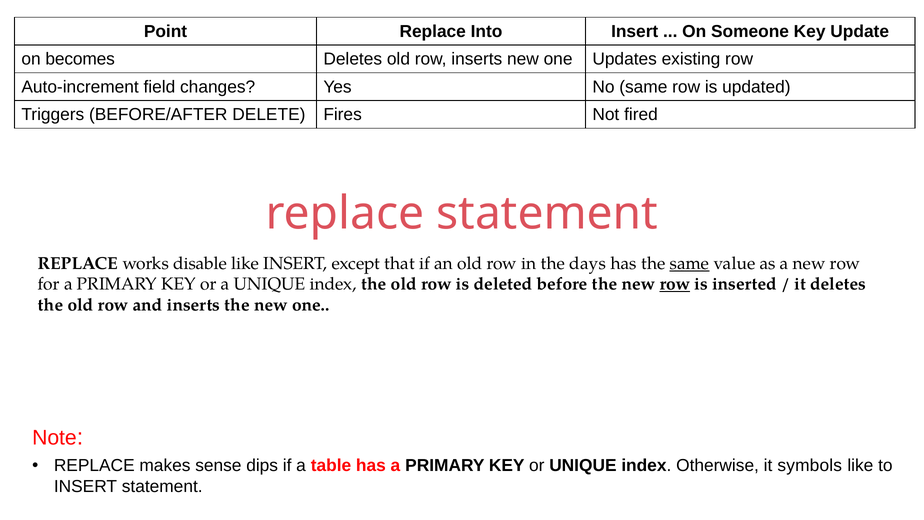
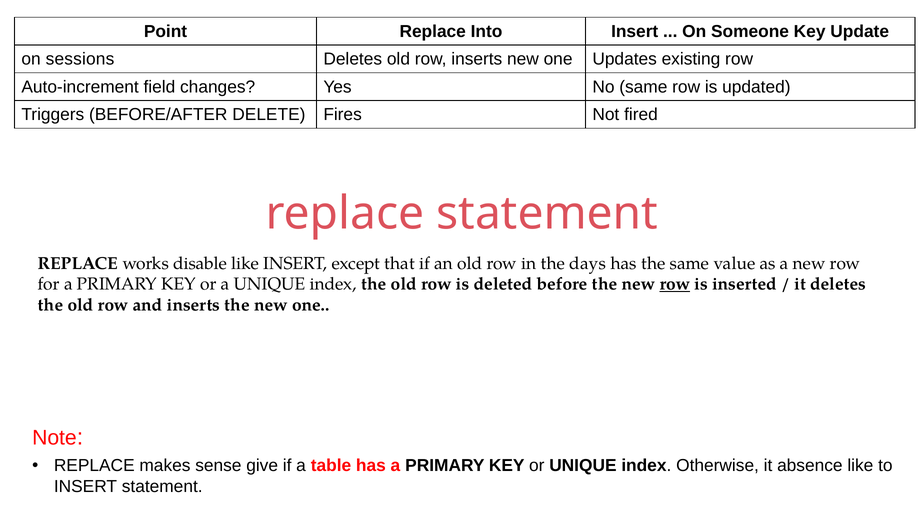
becomes: becomes -> sessions (80, 59)
same underline: present -> none (689, 263)
dips: dips -> give (262, 465)
symbols: symbols -> absence (810, 465)
